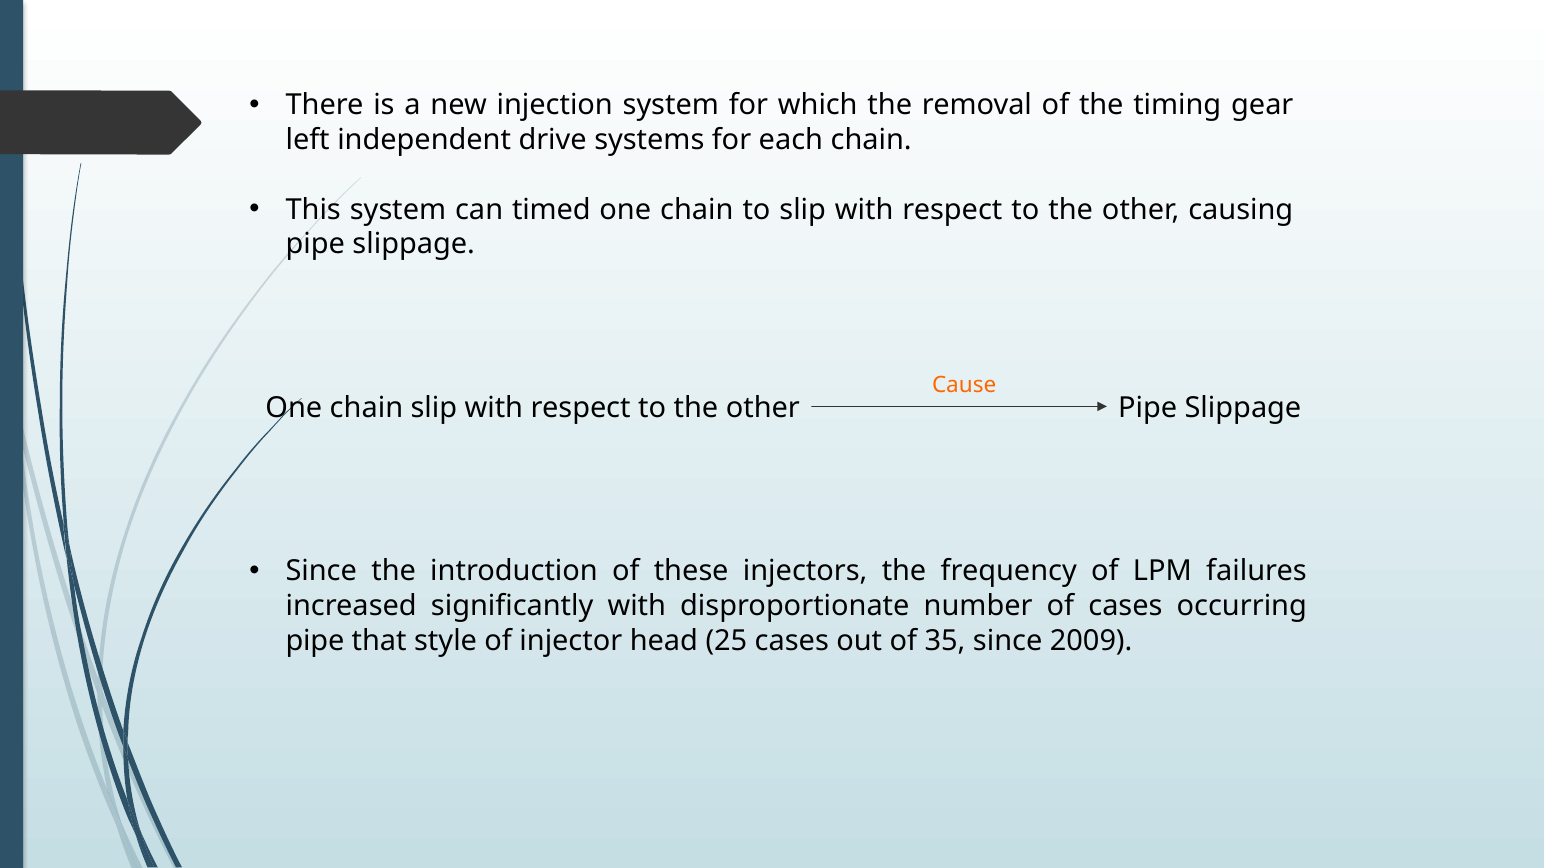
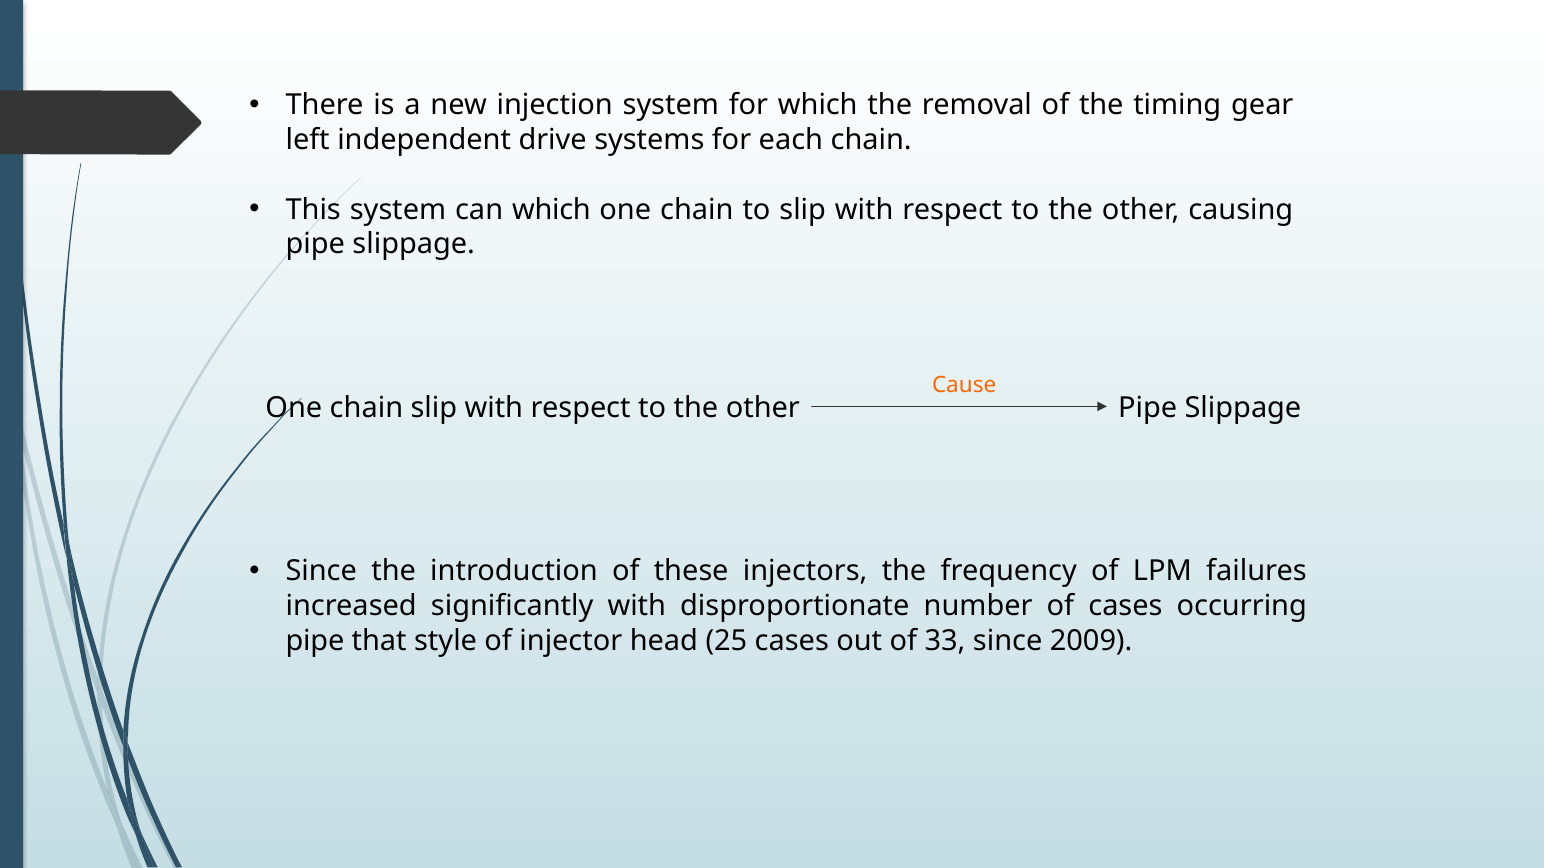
can timed: timed -> which (551, 210)
35: 35 -> 33 (945, 641)
